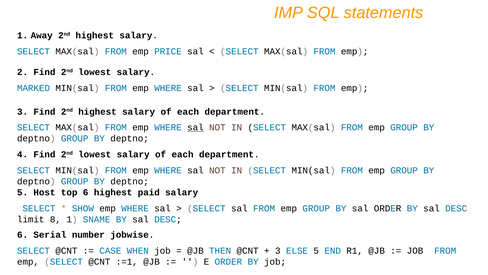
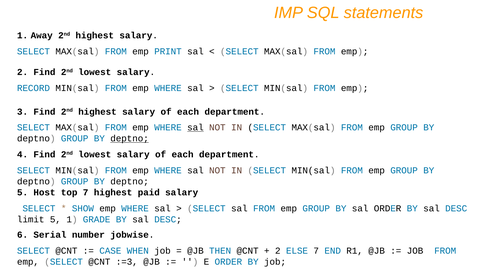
PRICE: PRICE -> PRINT (168, 51)
MARKED: MARKED -> RECORD (33, 88)
deptno underline: none -> present (130, 138)
top 6: 6 -> 7 (86, 192)
limit 8: 8 -> 5 (55, 219)
SNAME: SNAME -> GRADE (97, 219)
3: 3 -> 2 (278, 250)
ELSE 5: 5 -> 7 (316, 250)
:=1: :=1 -> :=3 (127, 261)
